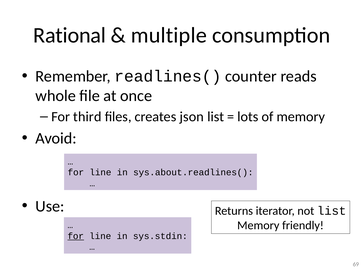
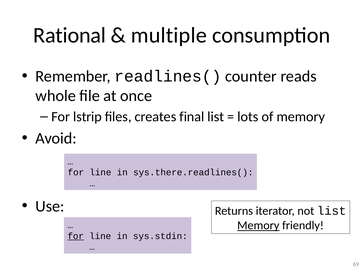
third: third -> lstrip (87, 117)
json: json -> final (192, 117)
sys.about.readlines(: sys.about.readlines( -> sys.there.readlines( (193, 172)
Memory underline: none -> present (258, 225)
